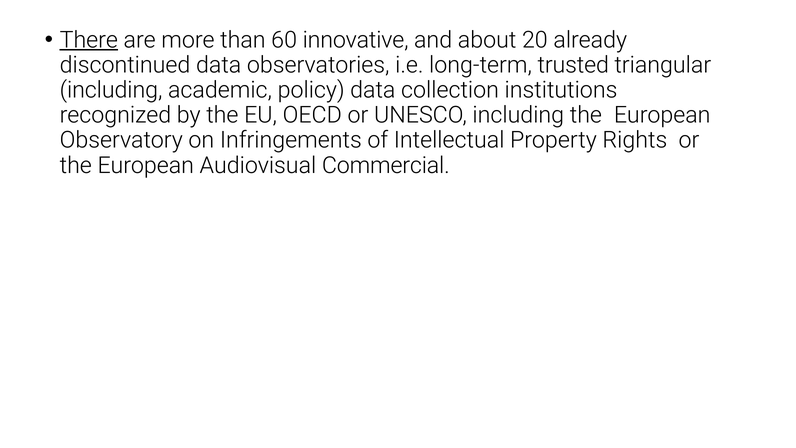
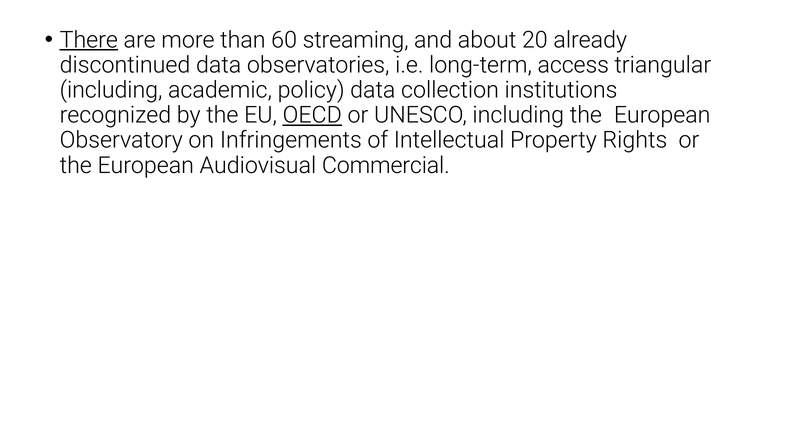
innovative: innovative -> streaming (356, 40)
trusted: trusted -> access (573, 65)
OECD underline: none -> present (312, 115)
